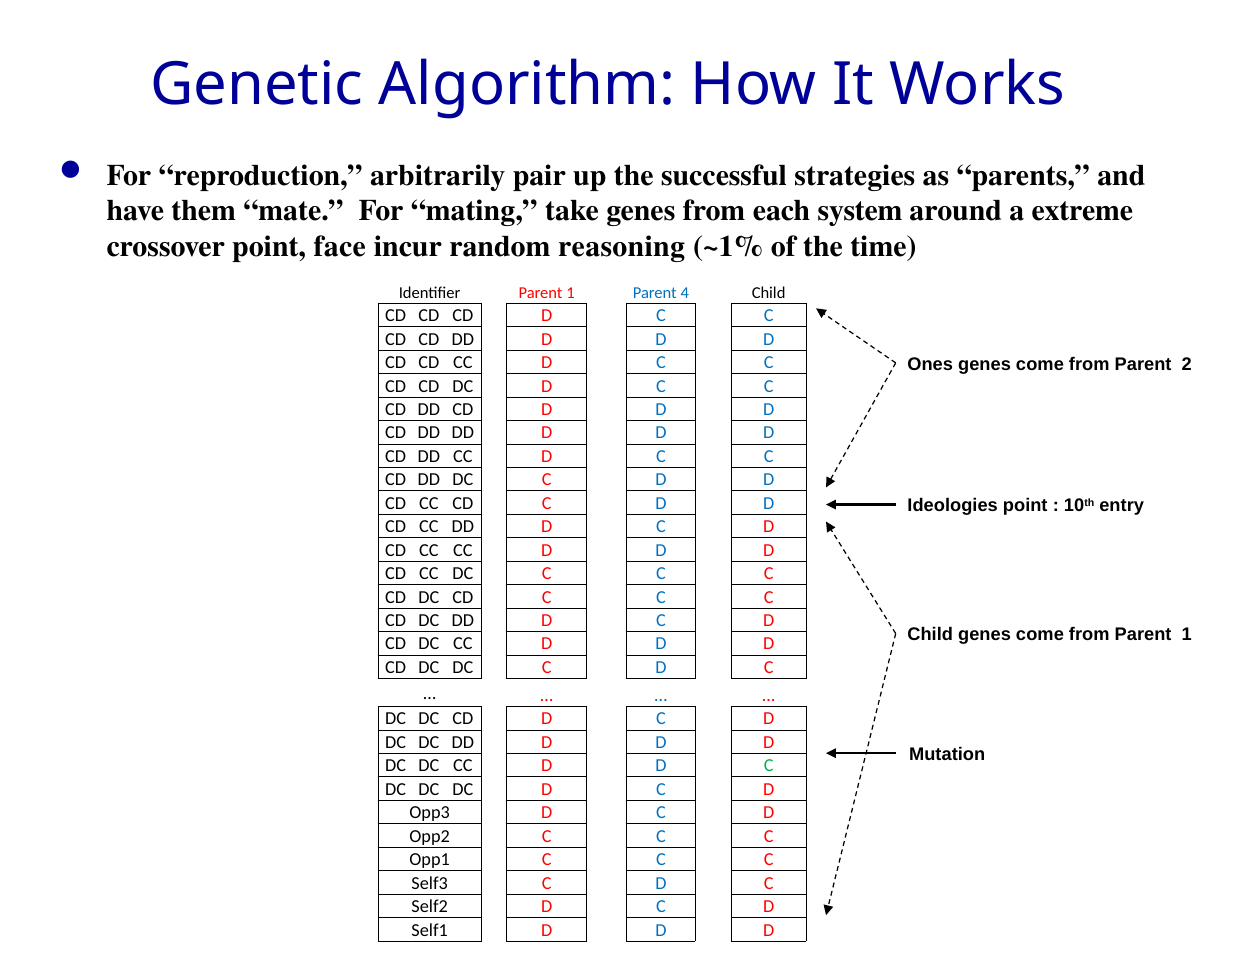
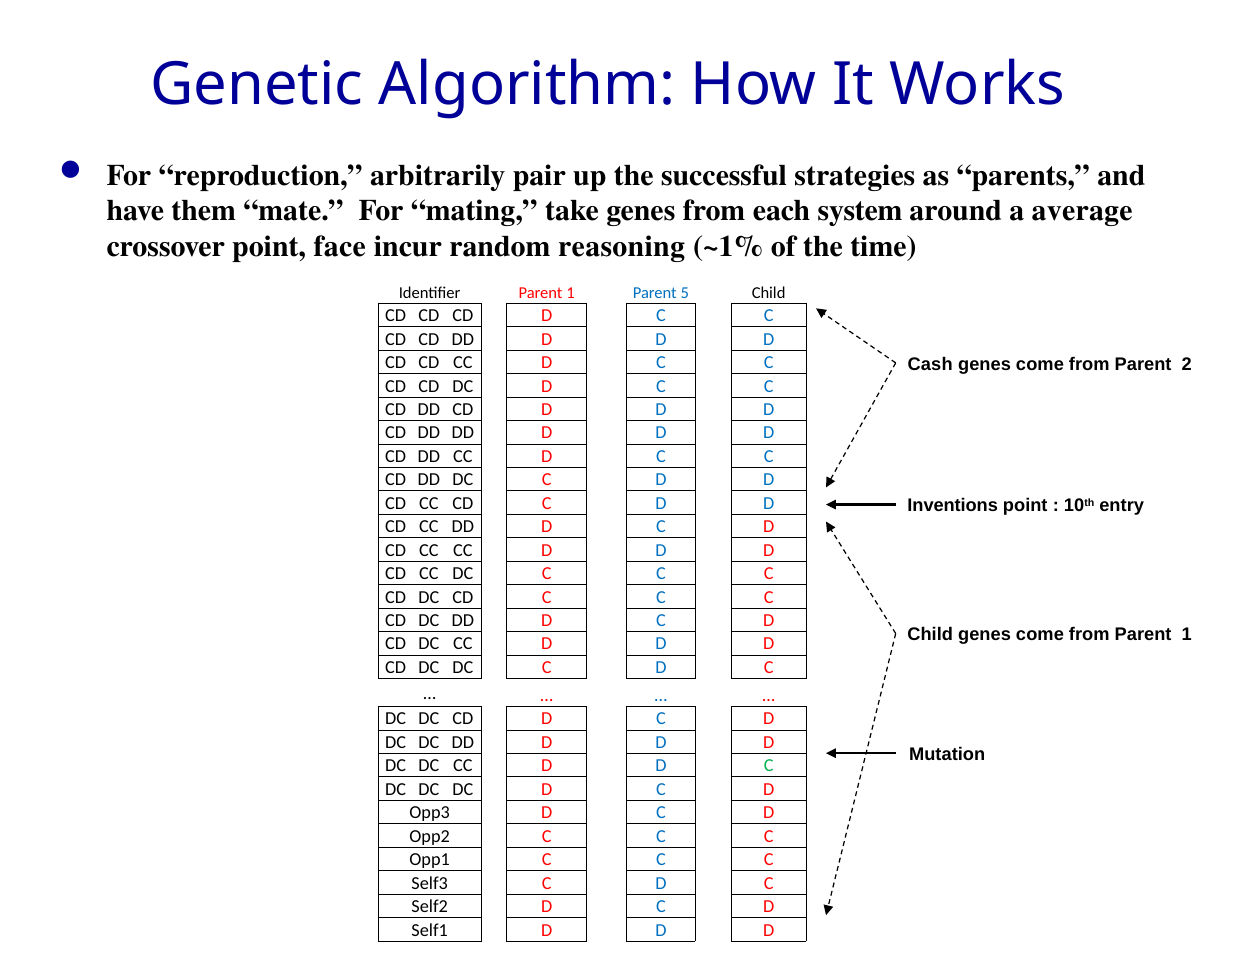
extreme: extreme -> average (1082, 211)
4: 4 -> 5 (685, 293)
Ones: Ones -> Cash (930, 364)
Ideologies: Ideologies -> Inventions (953, 506)
